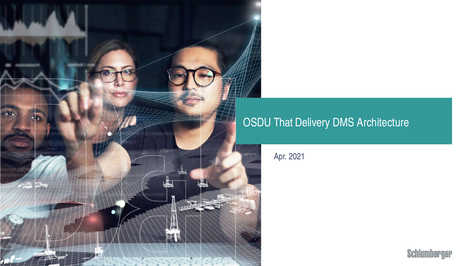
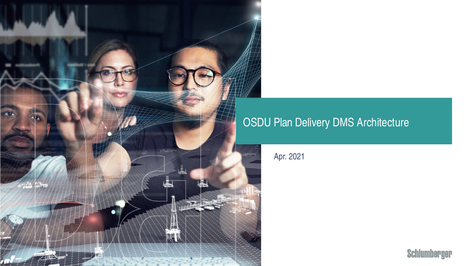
That: That -> Plan (283, 122)
